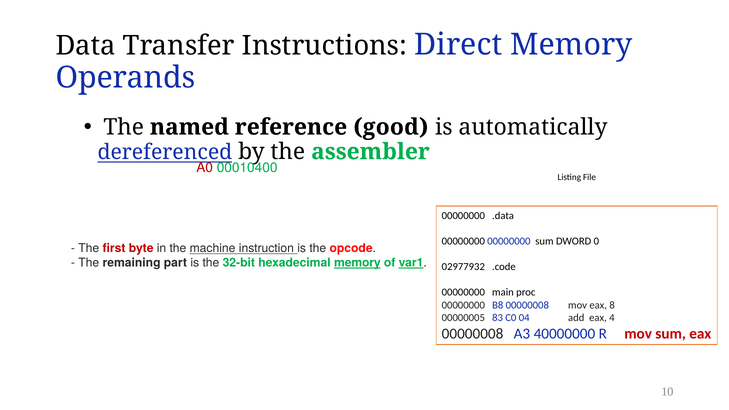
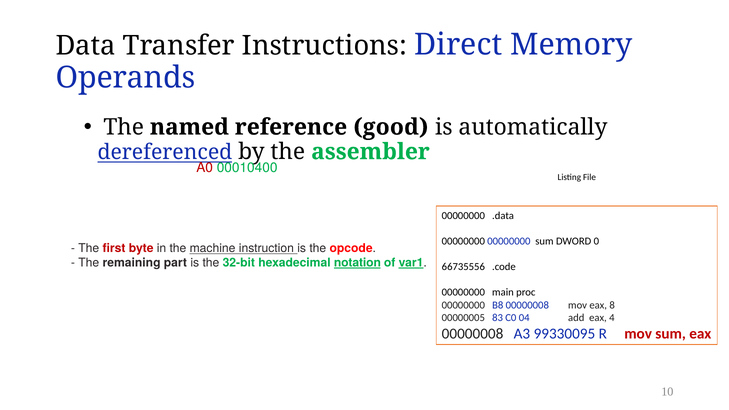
hexadecimal memory: memory -> notation (357, 263)
02977932: 02977932 -> 66735556 (463, 267)
40000000: 40000000 -> 99330095 (564, 334)
